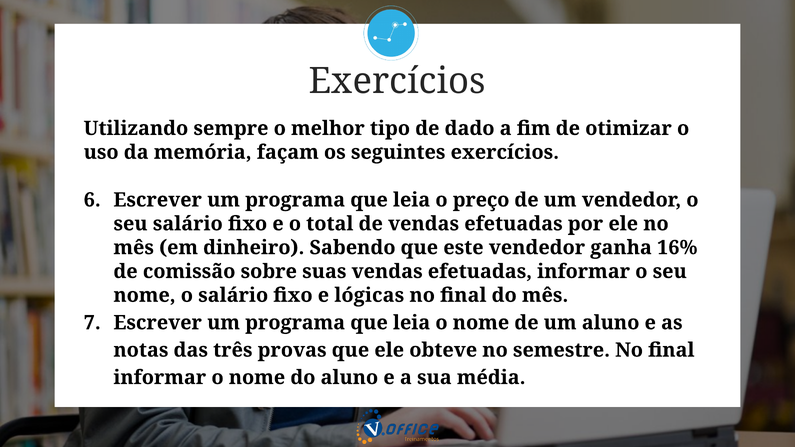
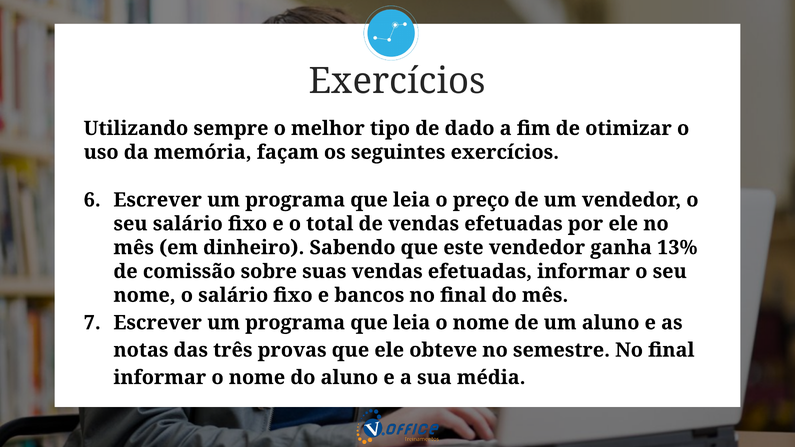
16%: 16% -> 13% (677, 248)
lógicas: lógicas -> bancos (369, 295)
